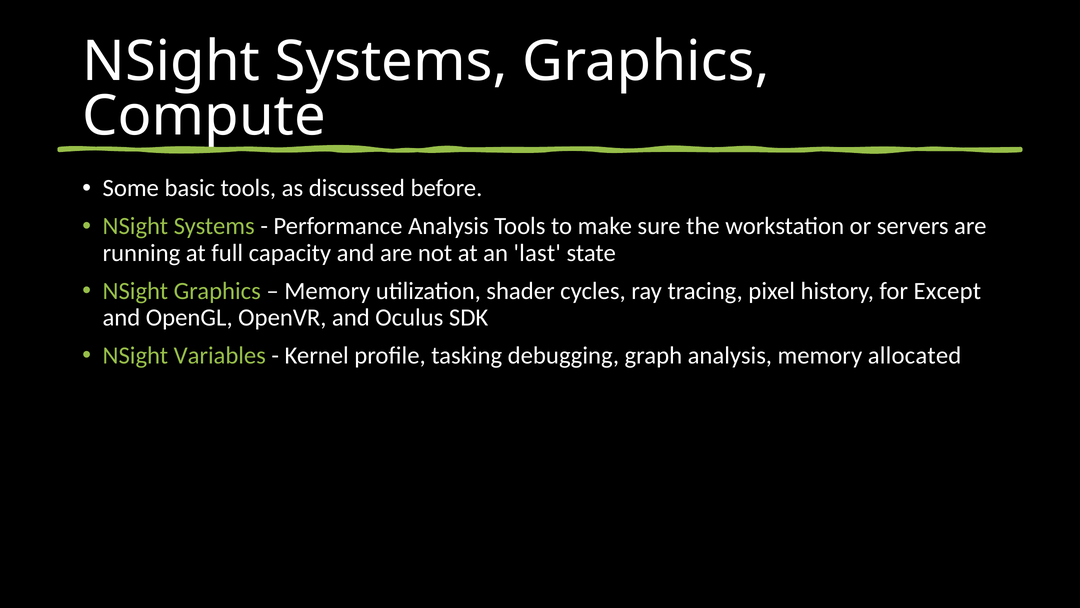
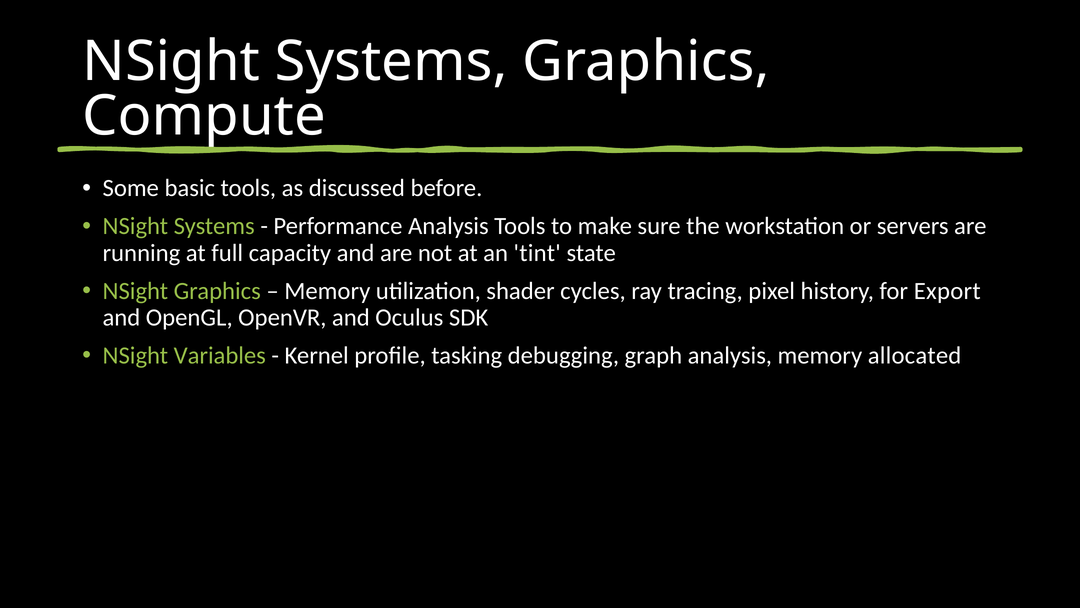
last: last -> tint (537, 253)
Except: Except -> Export (947, 291)
